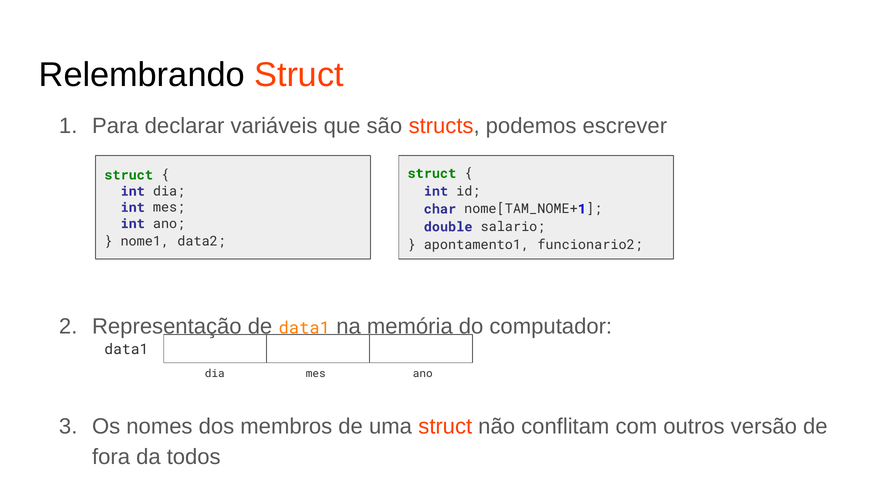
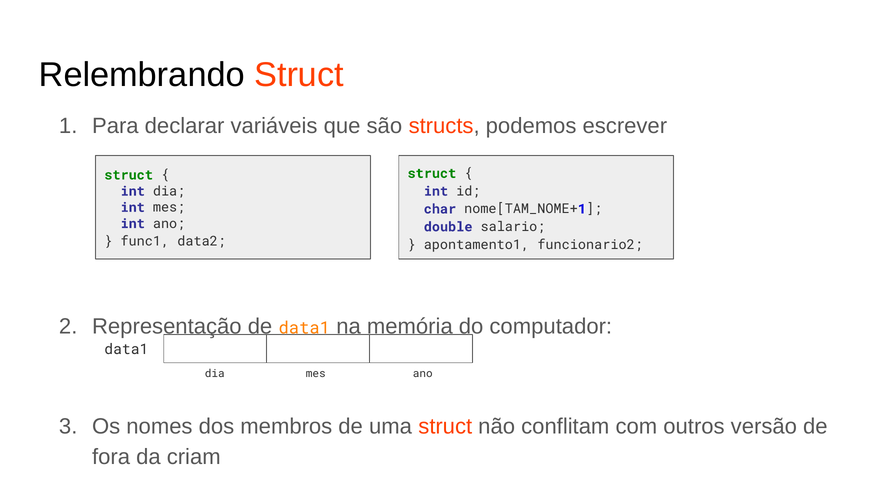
nome1: nome1 -> func1 (145, 241)
todos: todos -> criam (194, 457)
